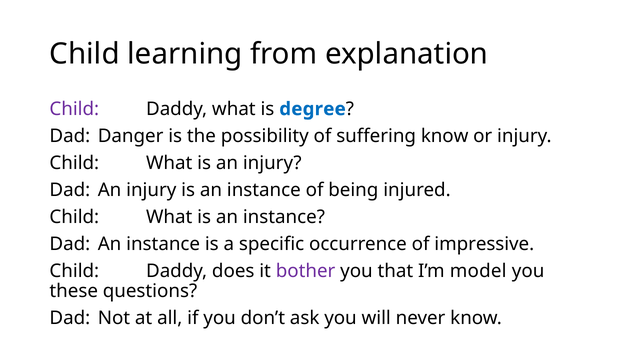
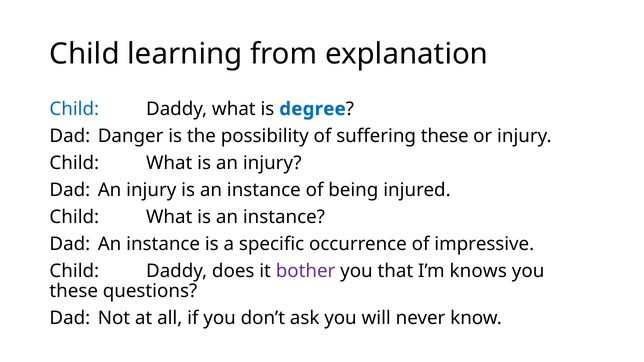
Child colour: purple -> blue (74, 109)
suffering know: know -> these (445, 136)
model: model -> knows (478, 271)
